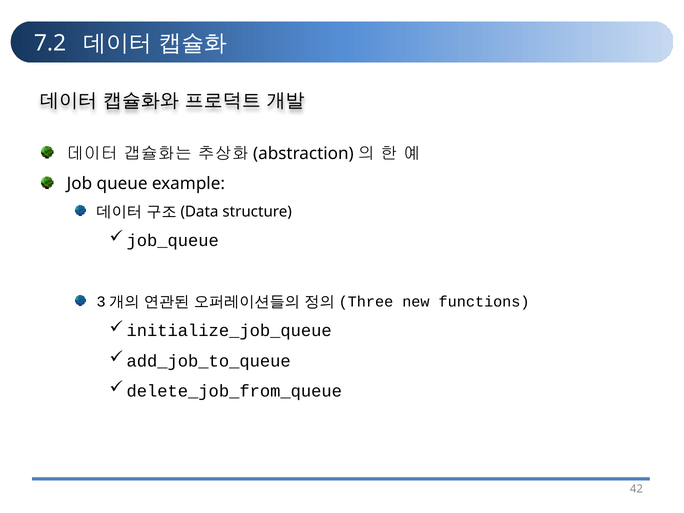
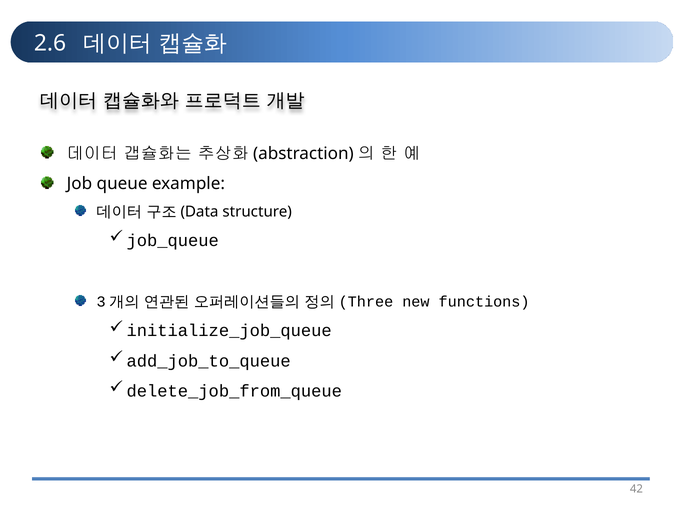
7.2: 7.2 -> 2.6 (50, 43)
